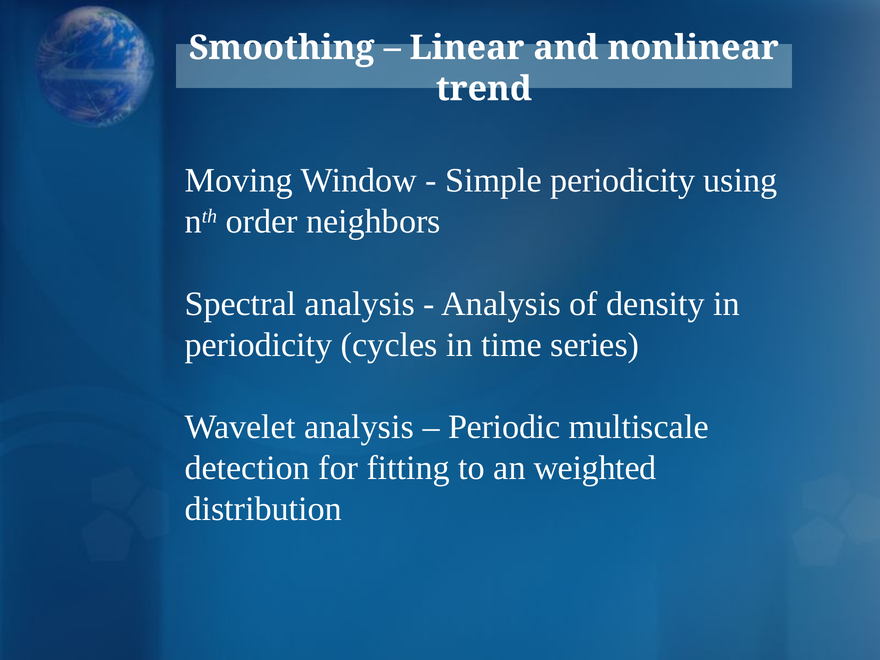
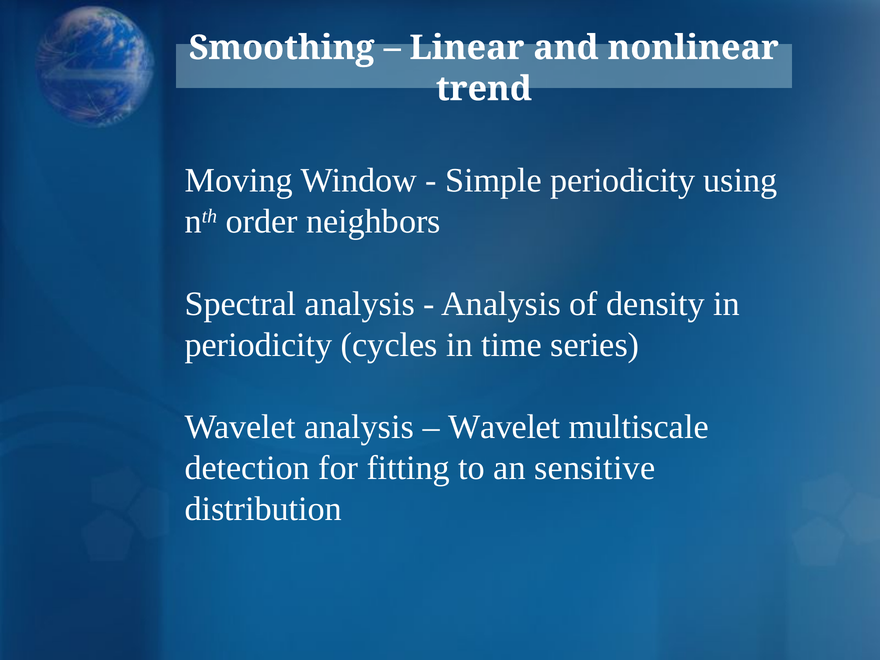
Periodic: Periodic -> Wavelet (504, 427)
weighted: weighted -> sensitive (595, 468)
